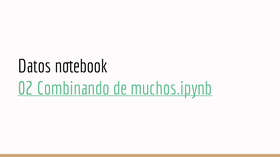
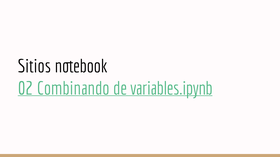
Datos: Datos -> Sitios (35, 67)
muchos.ipynb: muchos.ipynb -> variables.ipynb (171, 89)
